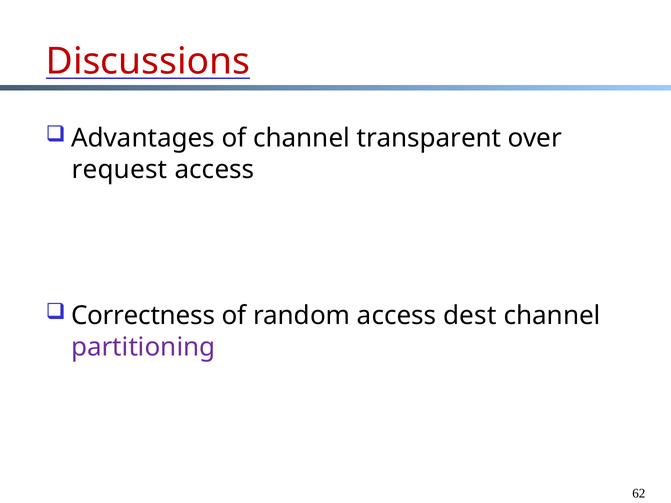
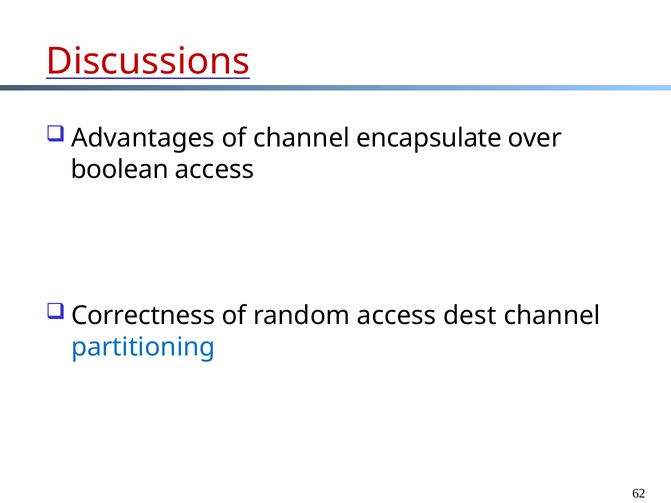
transparent: transparent -> encapsulate (429, 138)
request: request -> boolean (120, 170)
partitioning colour: purple -> blue (143, 347)
